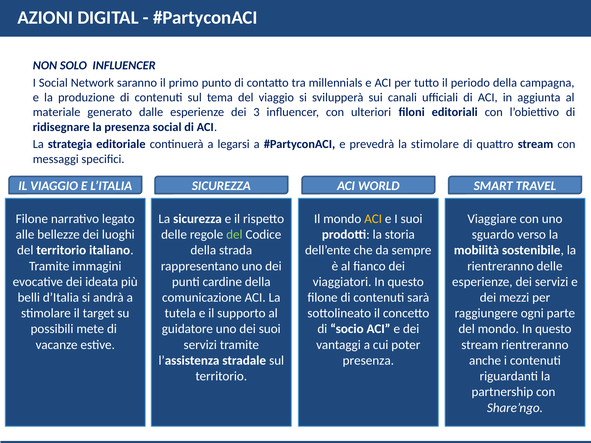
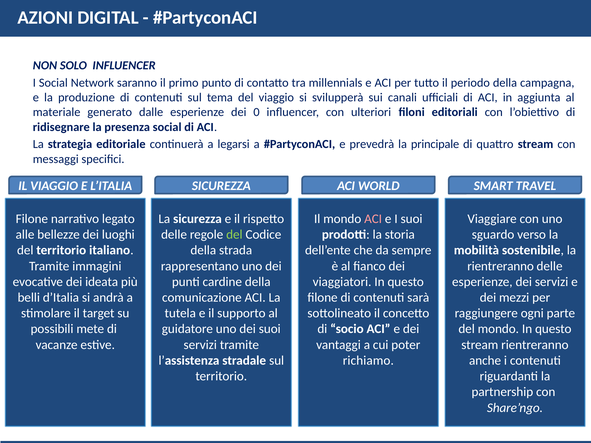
3: 3 -> 0 (257, 112)
la stimolare: stimolare -> principale (435, 144)
ACI colour: yellow -> pink (373, 219)
presenza: presenza -> richiamo (368, 361)
